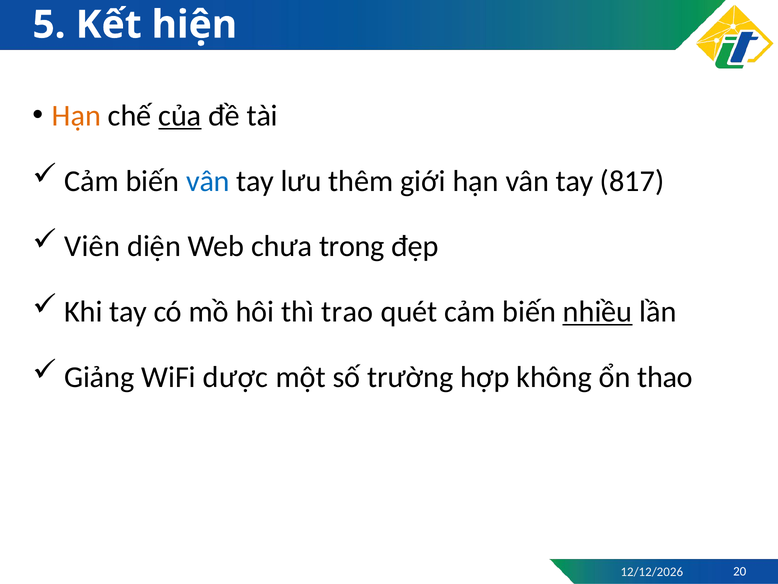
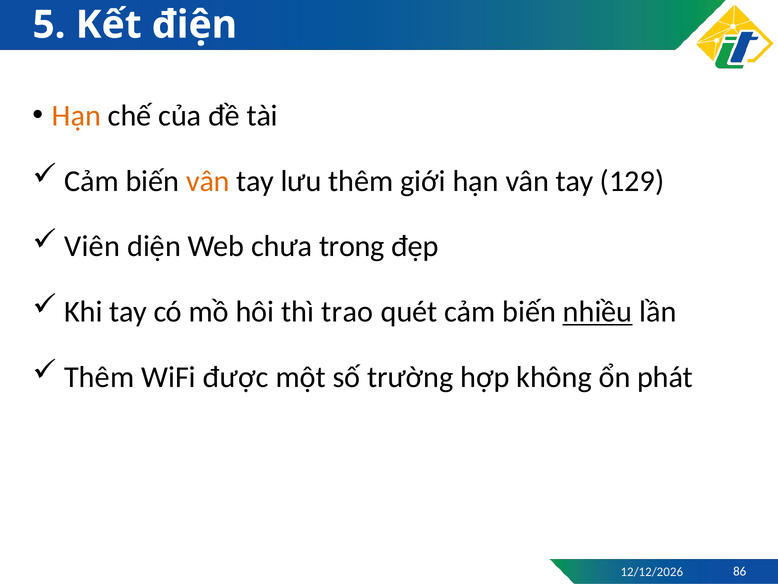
hiện: hiện -> điện (194, 25)
của underline: present -> none (180, 116)
vân colour: blue -> orange (208, 181)
817: 817 -> 129 (632, 181)
Giảng: Giảng -> Thêm (99, 377)
dược: dược -> được (236, 377)
thao: thao -> phát (665, 377)
20: 20 -> 86 (740, 571)
